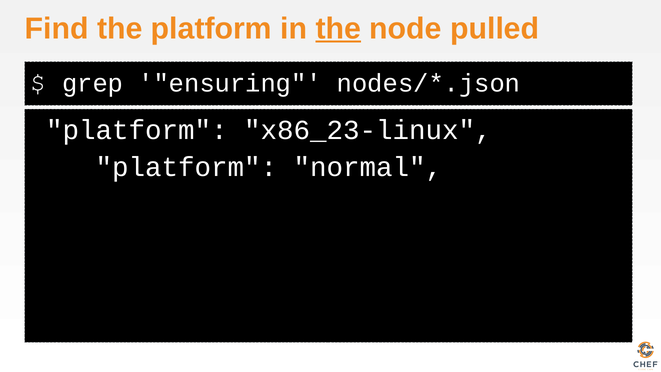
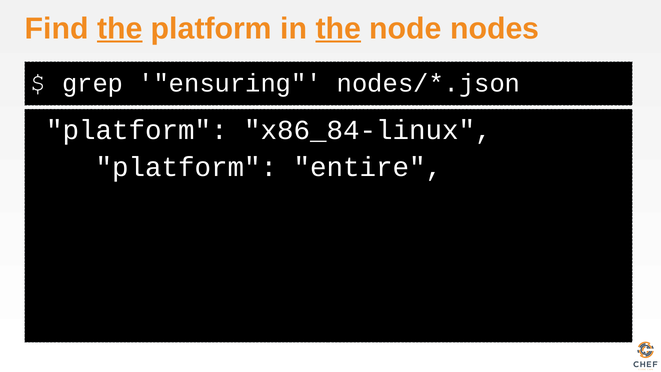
the underline: none -> present (120, 29)
pulled: pulled -> nodes (495, 29)
x86_23-linux: x86_23-linux -> x86_84-linux (368, 130)
normal: normal -> entire (368, 167)
